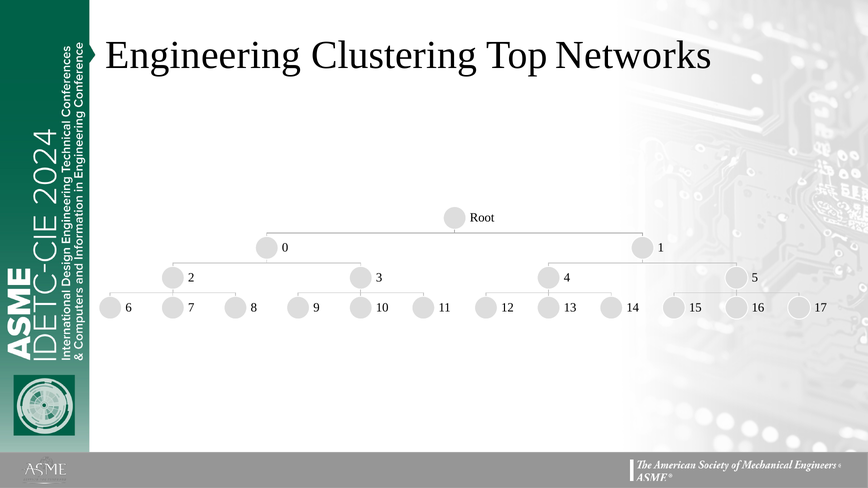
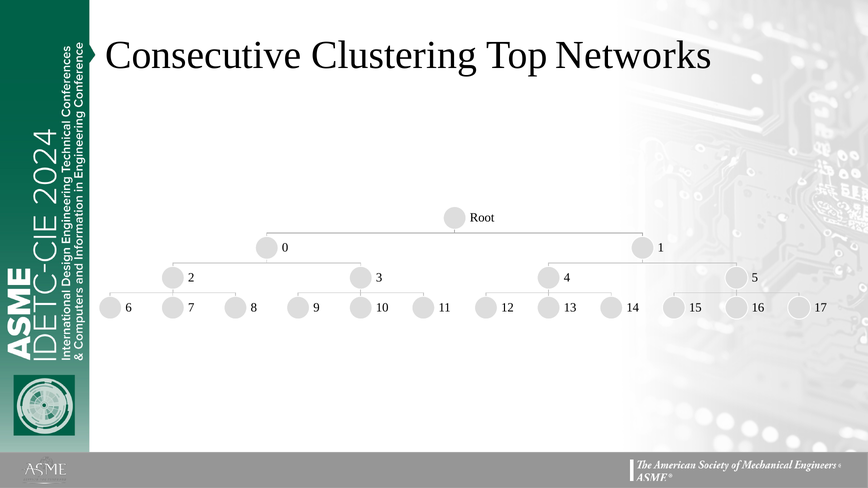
Engineering: Engineering -> Consecutive (203, 55)
